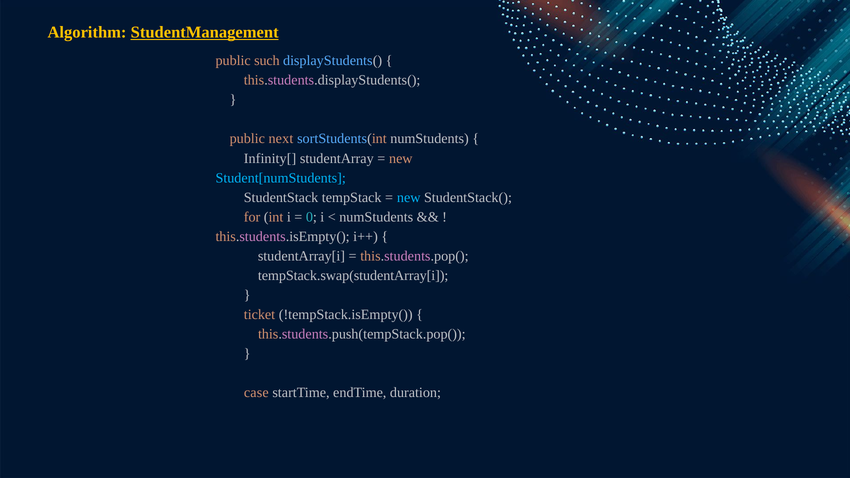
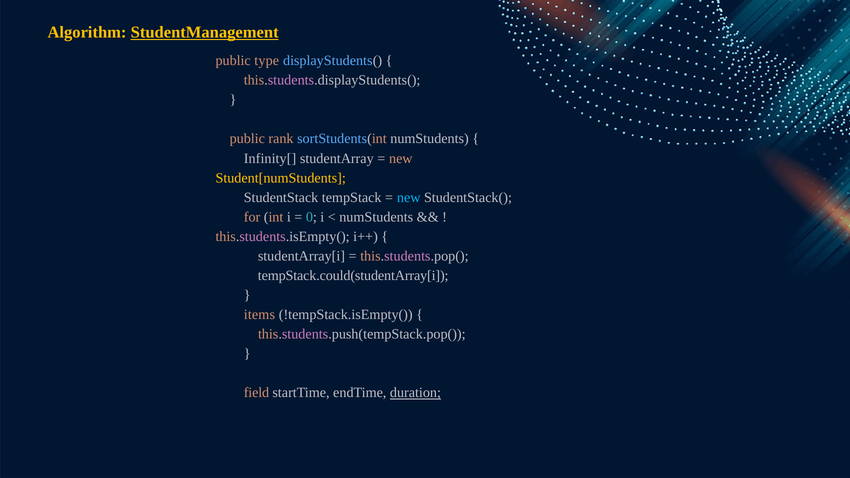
such: such -> type (267, 61)
next: next -> rank (281, 139)
Student[numStudents colour: light blue -> yellow (281, 178)
tempStack.swap(studentArray[i: tempStack.swap(studentArray[i -> tempStack.could(studentArray[i (353, 276)
ticket: ticket -> items (259, 315)
case: case -> field (256, 393)
duration underline: none -> present (415, 393)
